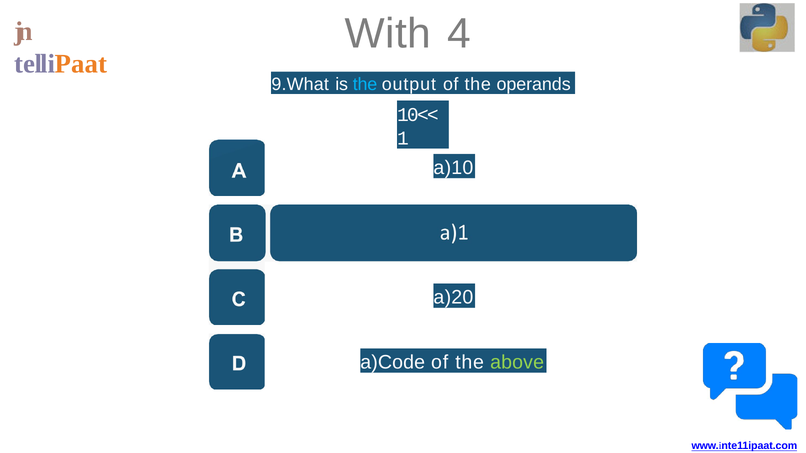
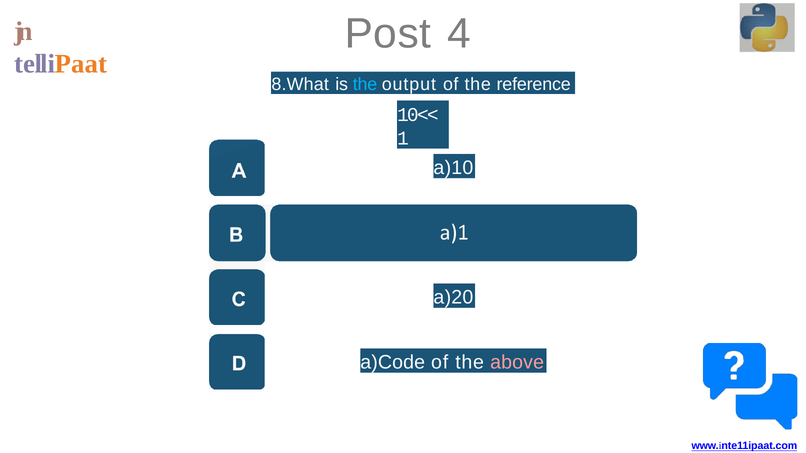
With: With -> Post (388, 34)
9.What: 9.What -> 8.What (300, 84)
operands: operands -> reference (534, 84)
above colour: light green -> pink (517, 363)
